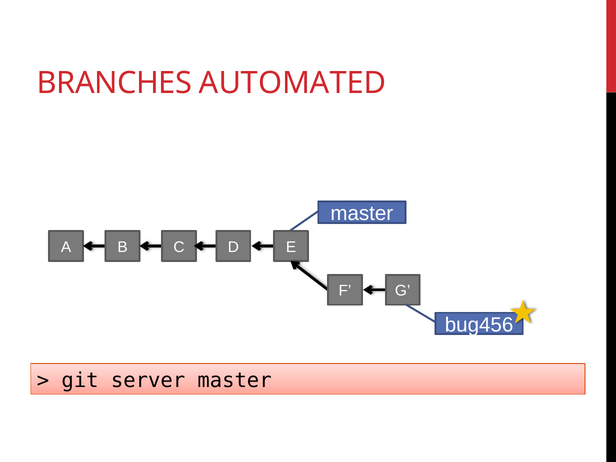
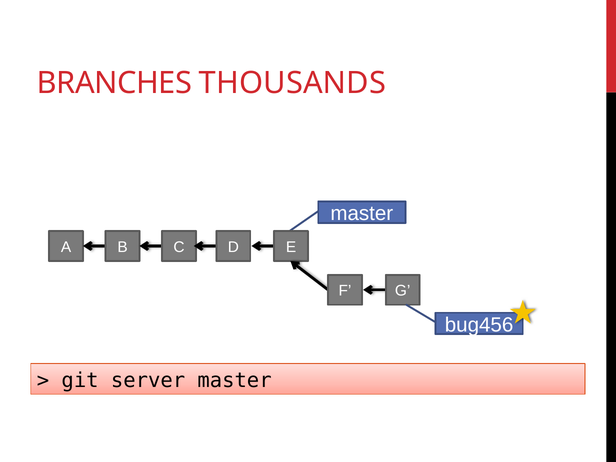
AUTOMATED: AUTOMATED -> THOUSANDS (292, 83)
